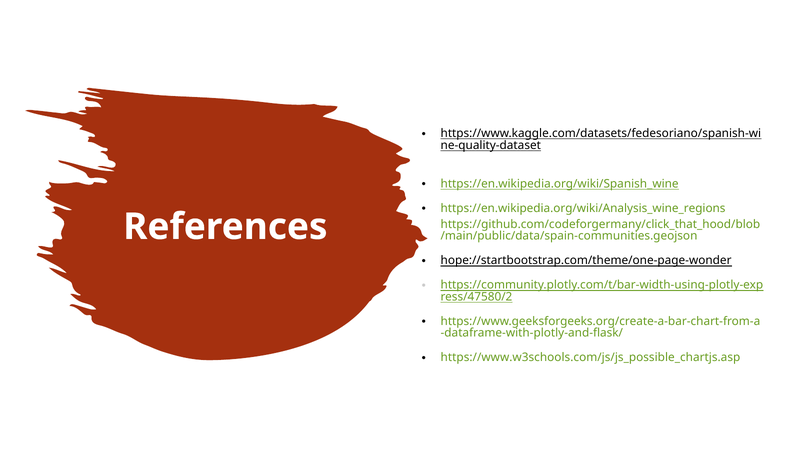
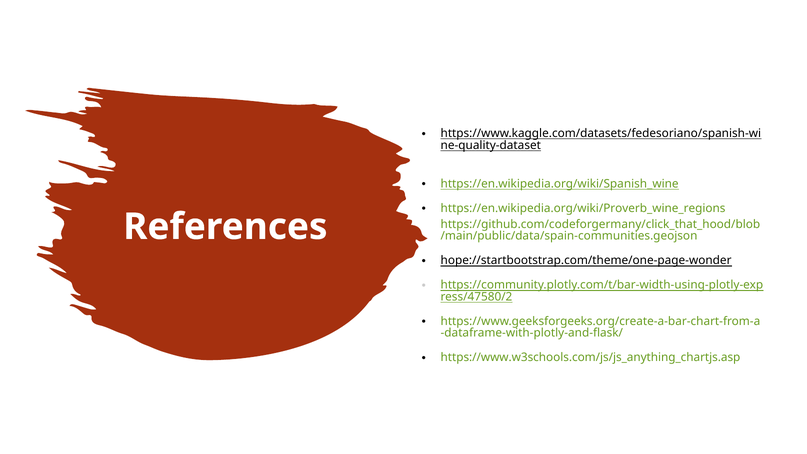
https://en.wikipedia.org/wiki/Analysis_wine_regions: https://en.wikipedia.org/wiki/Analysis_wine_regions -> https://en.wikipedia.org/wiki/Proverb_wine_regions (583, 208)
https://www.w3schools.com/js/js_possible_chartjs.asp: https://www.w3schools.com/js/js_possible_chartjs.asp -> https://www.w3schools.com/js/js_anything_chartjs.asp (590, 357)
